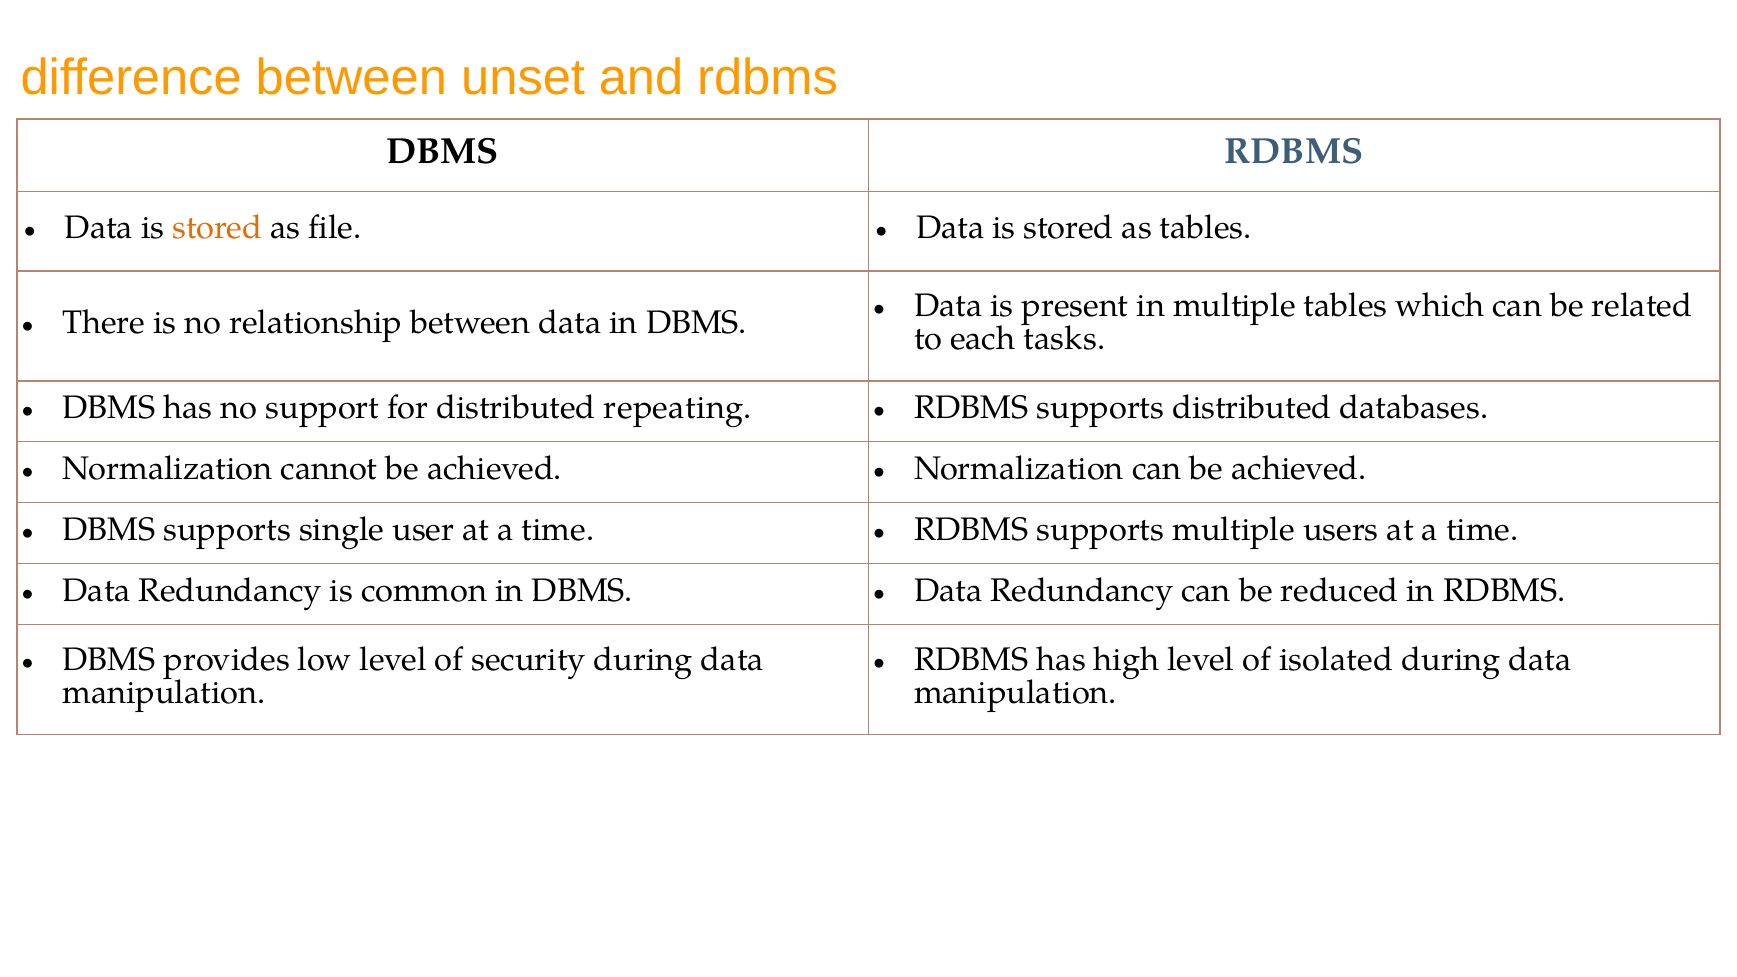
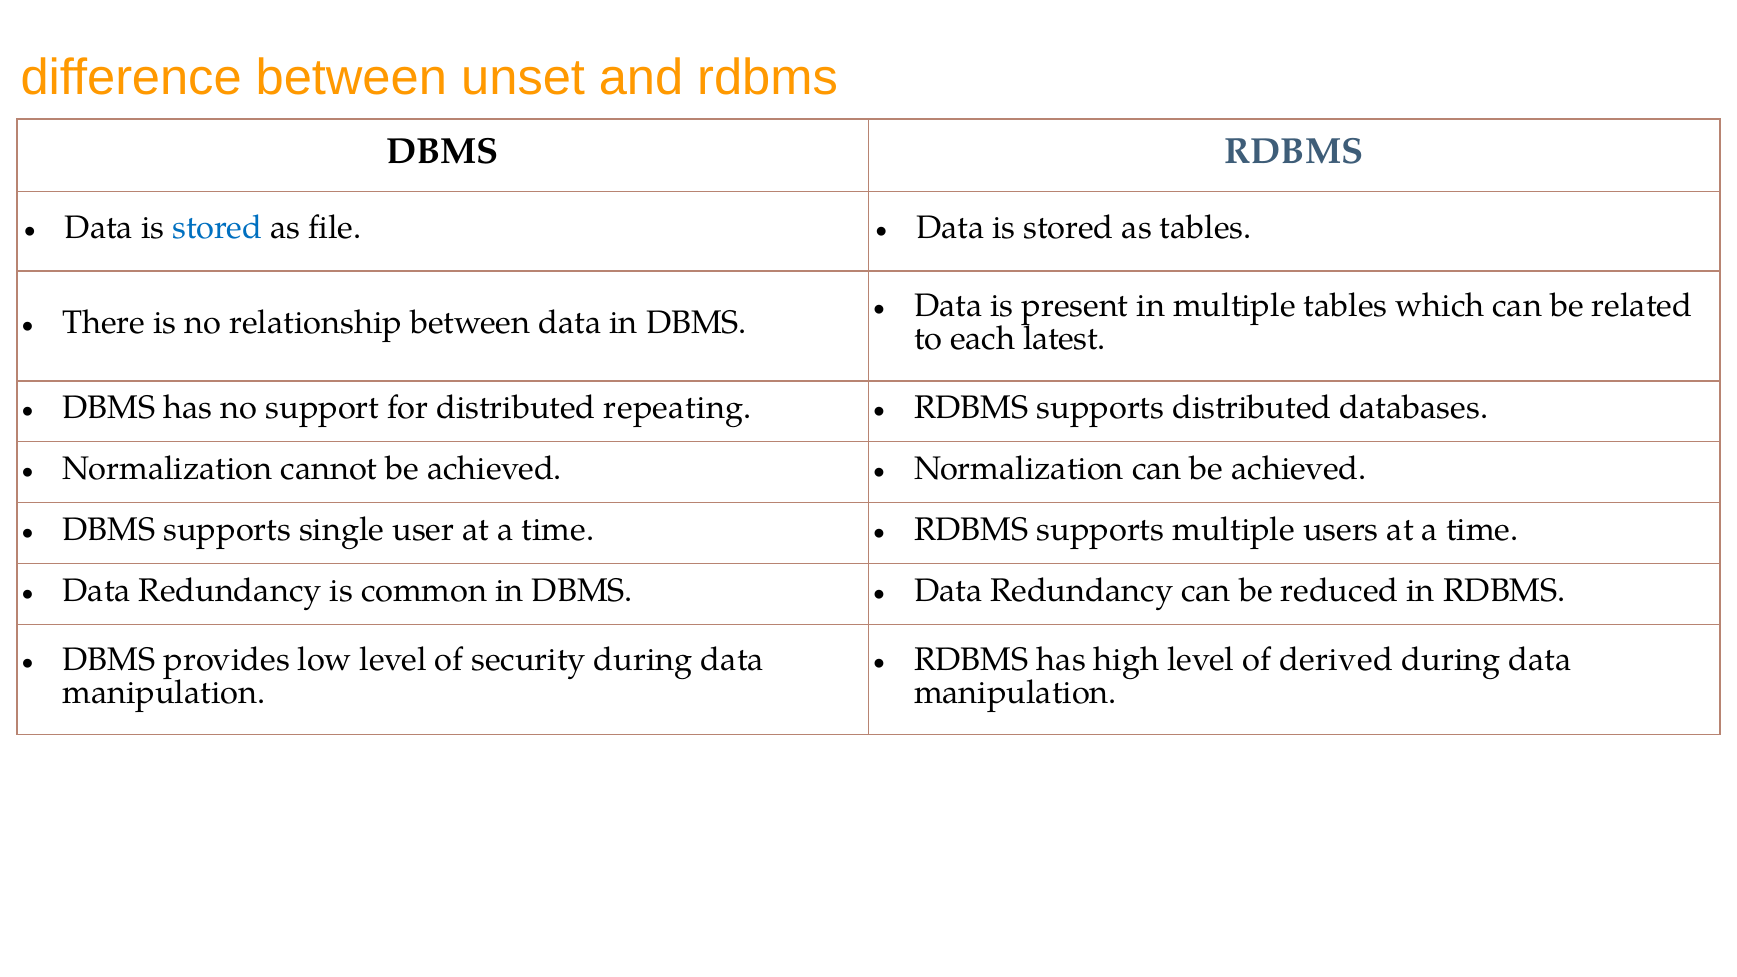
stored colour: orange -> blue (217, 228)
tasks: tasks -> latest (1065, 339)
isolated: isolated -> derived (1336, 660)
